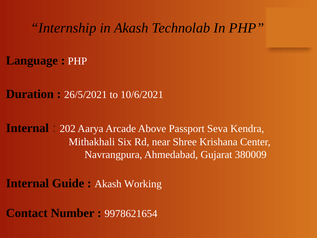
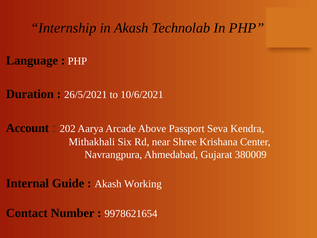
Internal: Internal -> Account (27, 128)
